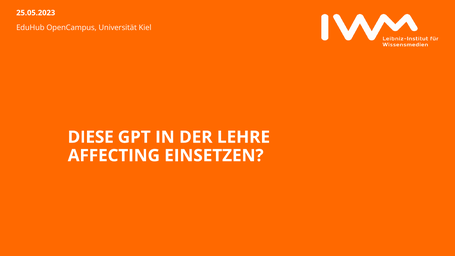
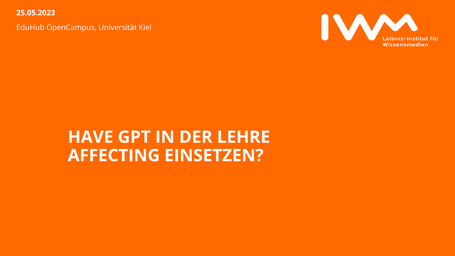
DIESE: DIESE -> HAVE (91, 137)
